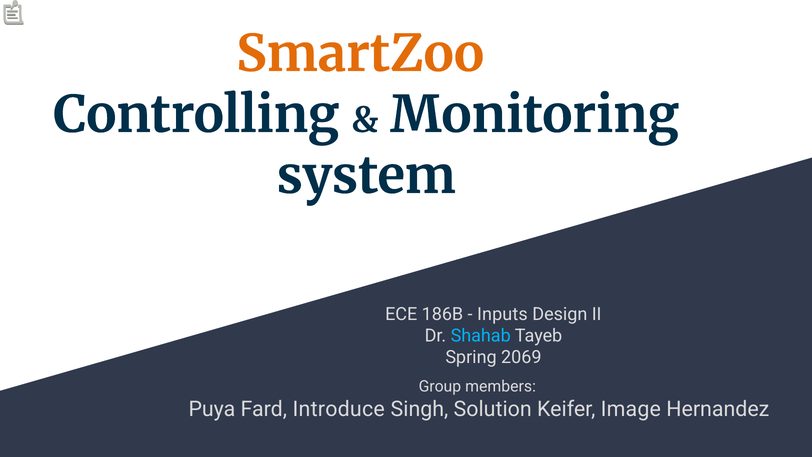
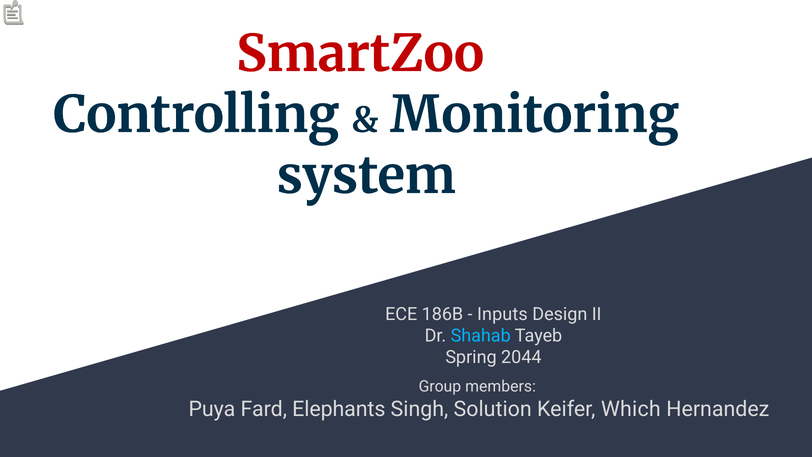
SmartZoo colour: orange -> red (360, 54)
2069: 2069 -> 2044 (521, 357)
Introduce: Introduce -> Elephants (339, 409)
Image: Image -> Which (631, 409)
